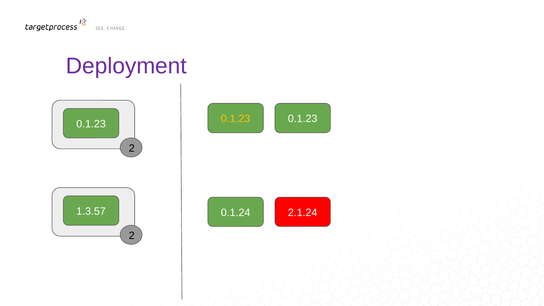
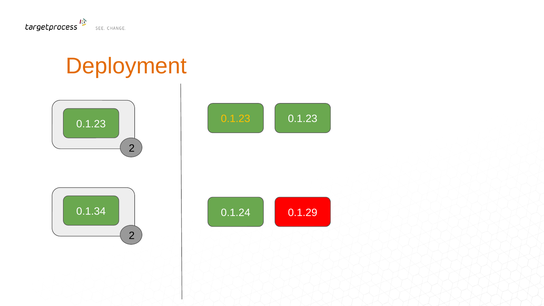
Deployment colour: purple -> orange (126, 66)
1.3.57: 1.3.57 -> 0.1.34 (91, 211)
2.1.24: 2.1.24 -> 0.1.29 (303, 213)
